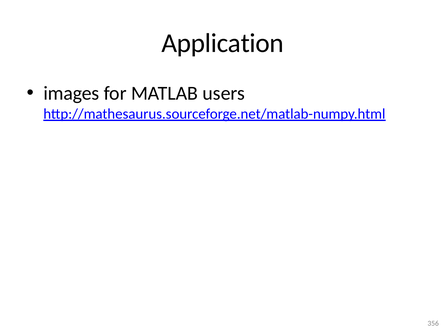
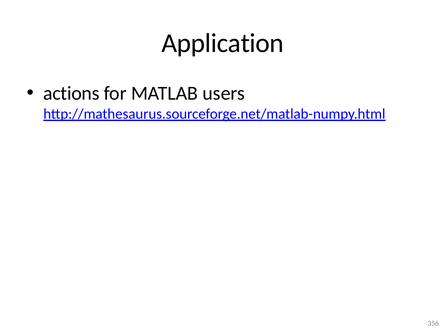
images: images -> actions (71, 93)
